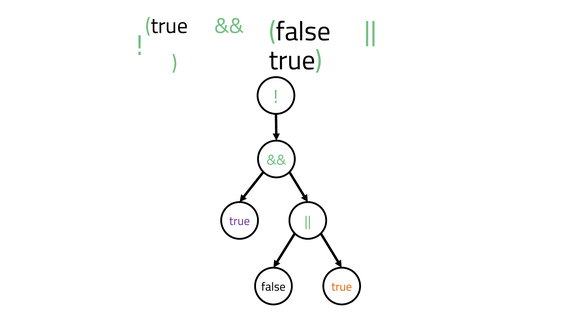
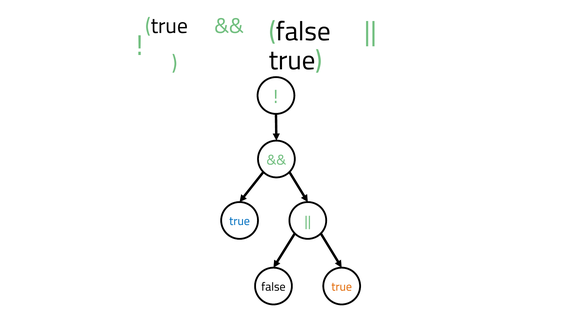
true colour: purple -> blue (240, 221)
